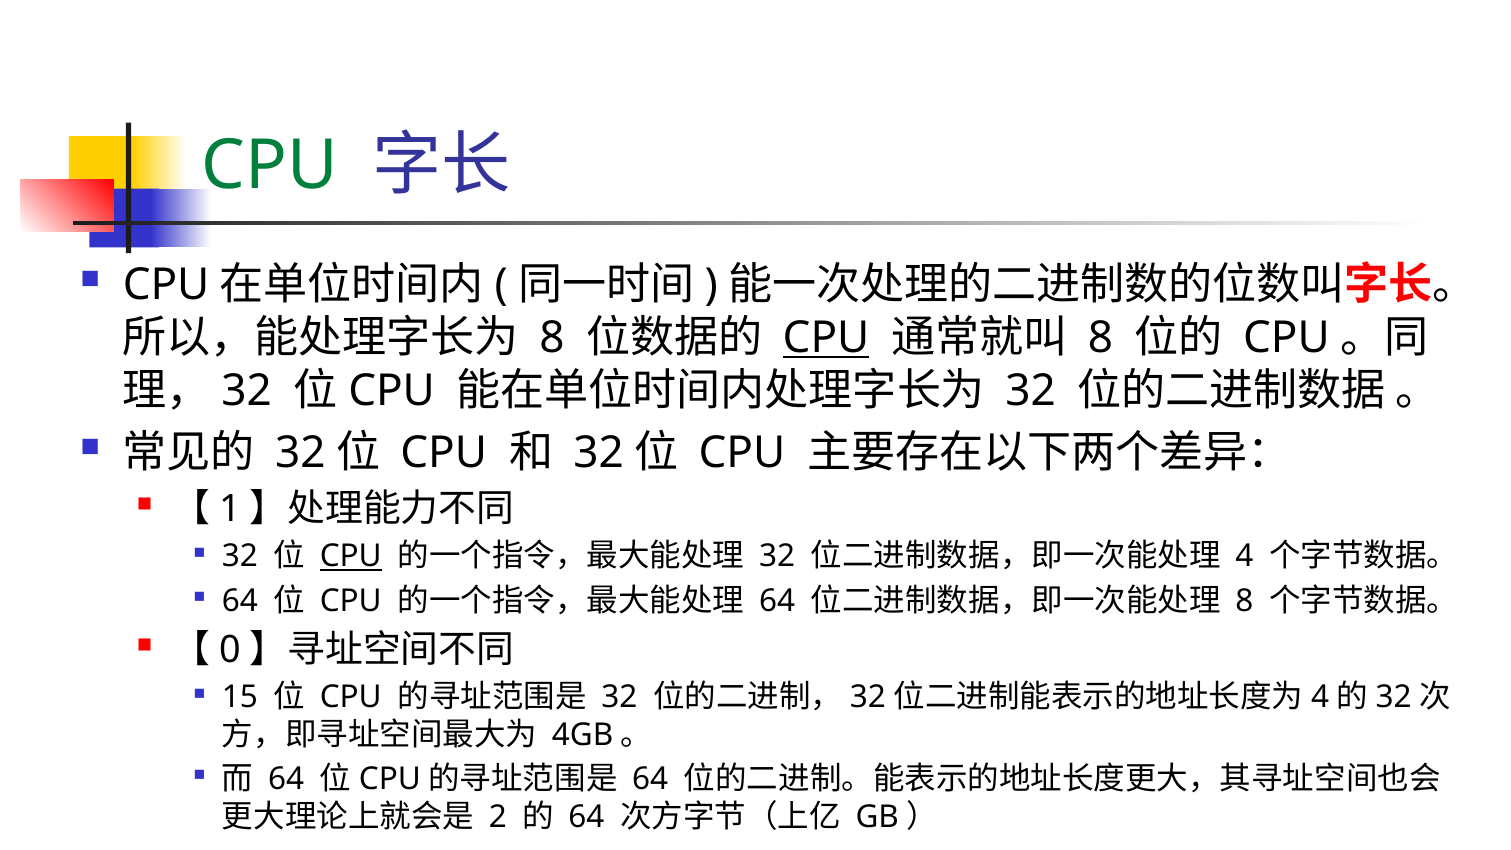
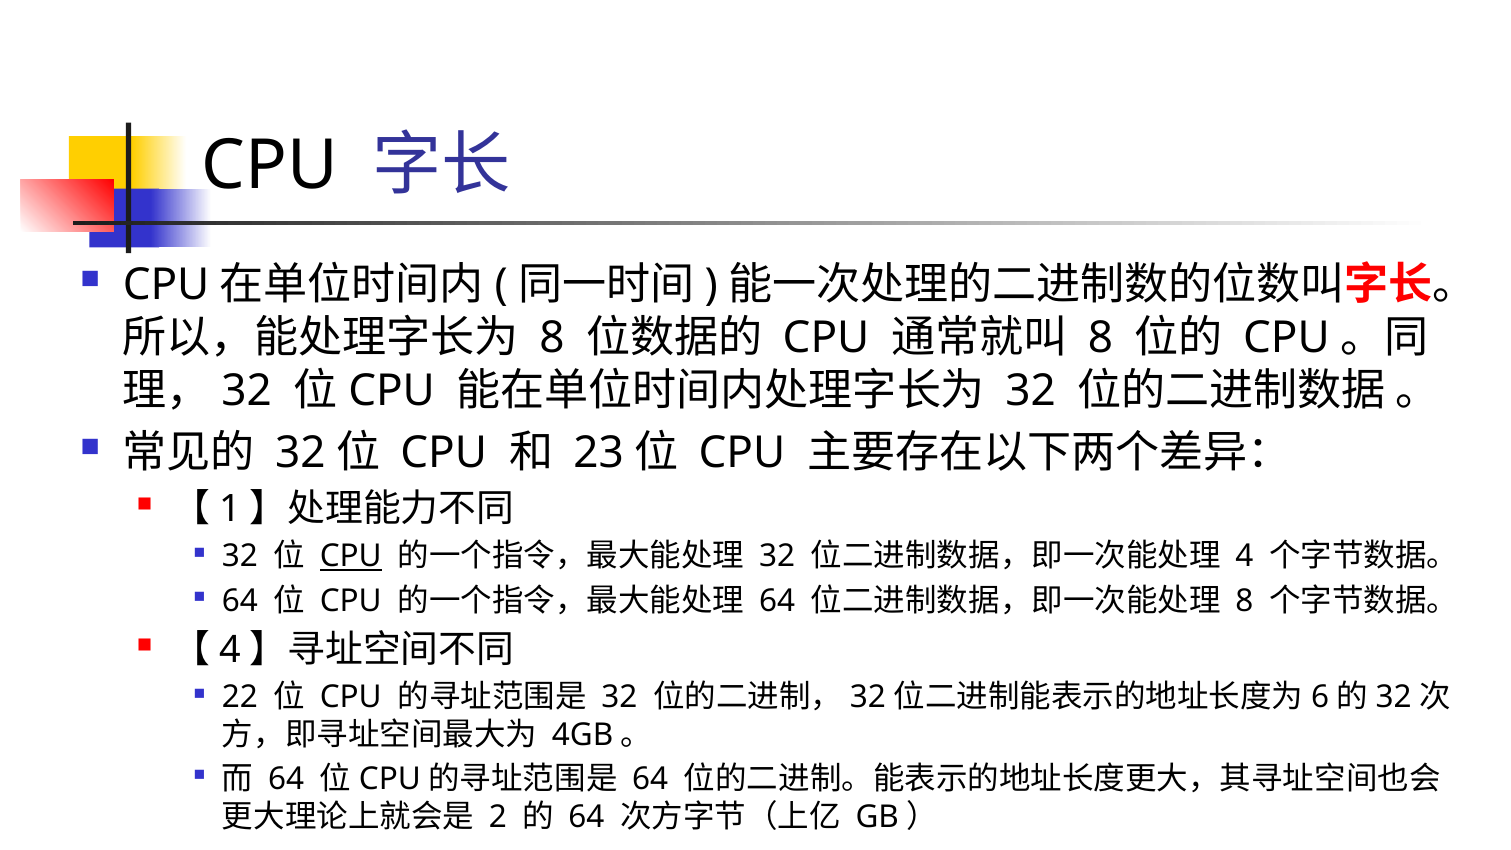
CPU colour: green -> black (270, 165)
CPU underline: present -> none (826, 338)
32: 32 -> 23 (599, 453)
0: 0 -> 4 (230, 650)
15: 15 -> 22 (240, 698)
4: 4 -> 6 (1320, 698)
